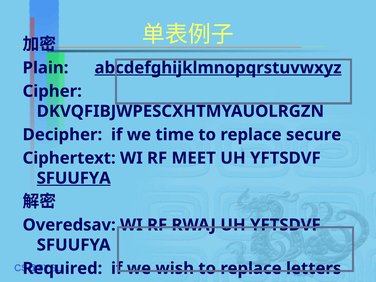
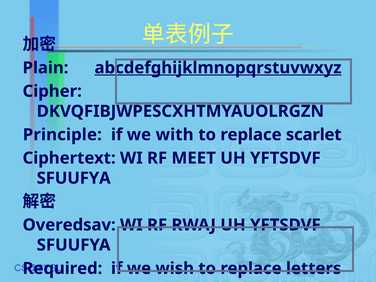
Decipher: Decipher -> Principle (62, 135)
time: time -> with (175, 135)
secure: secure -> scarlet (314, 135)
SFUUFYA underline: present -> none (74, 178)
